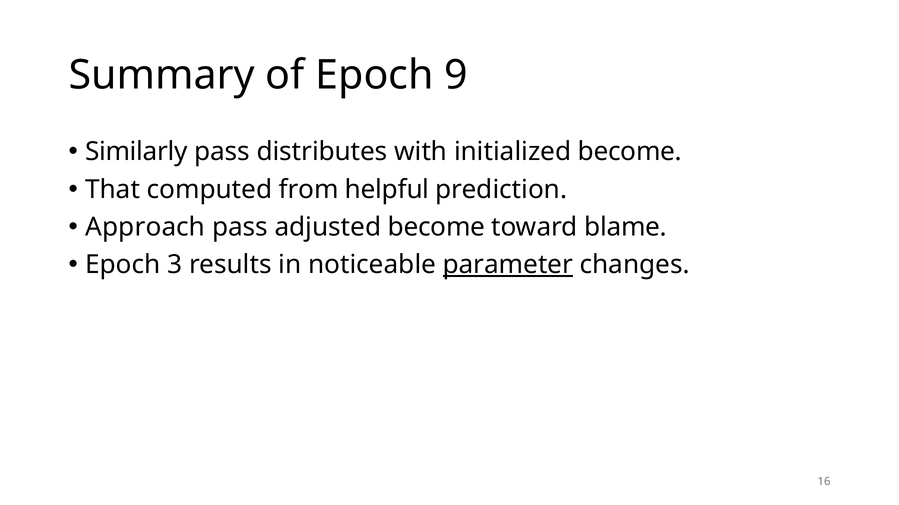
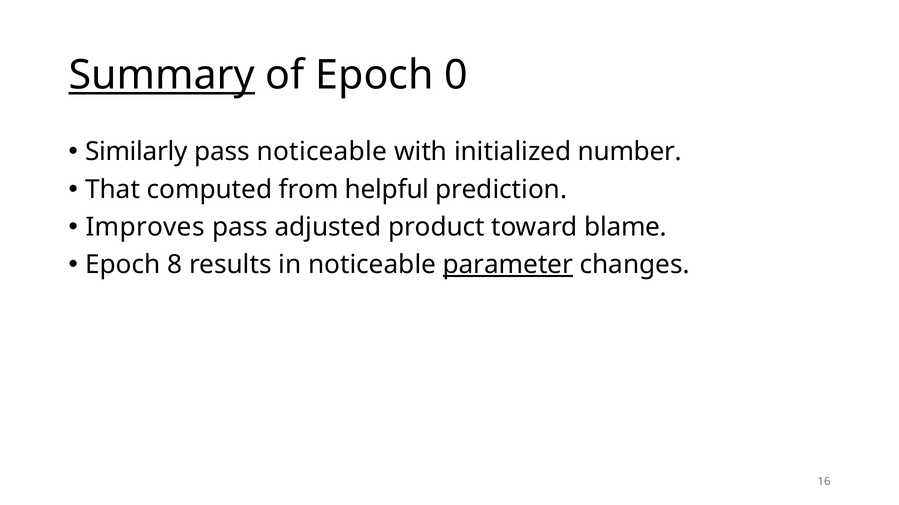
Summary underline: none -> present (162, 76)
9: 9 -> 0 (456, 76)
pass distributes: distributes -> noticeable (322, 152)
initialized become: become -> number (630, 152)
Approach: Approach -> Improves (145, 227)
adjusted become: become -> product (436, 227)
3: 3 -> 8 (175, 265)
